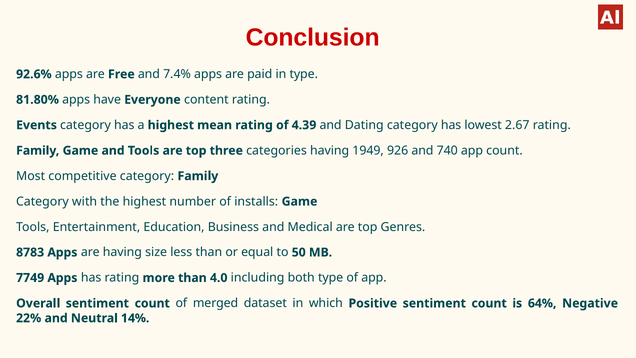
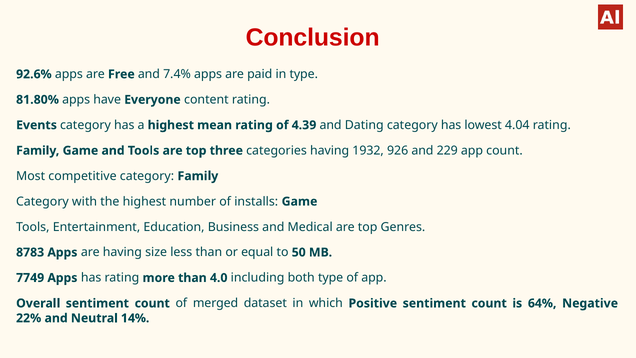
2.67: 2.67 -> 4.04 (517, 125)
1949: 1949 -> 1932 (368, 150)
740: 740 -> 229 (447, 150)
